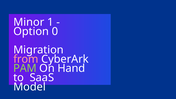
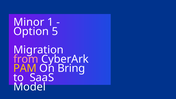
0: 0 -> 5 (55, 31)
PAM colour: light green -> yellow (25, 68)
Hand: Hand -> Bring (71, 68)
